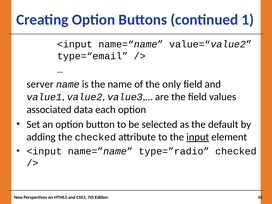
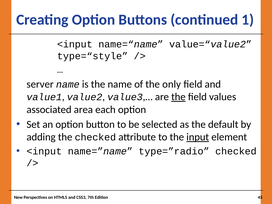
type=“email: type=“email -> type=“style (93, 56)
the underline: none -> present (178, 97)
data: data -> area (83, 110)
